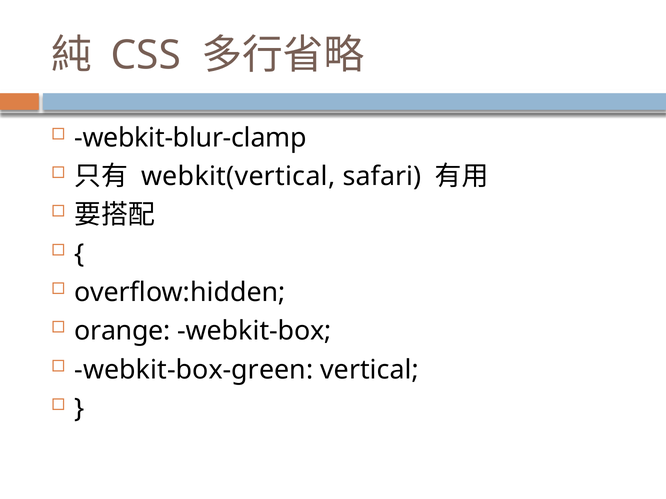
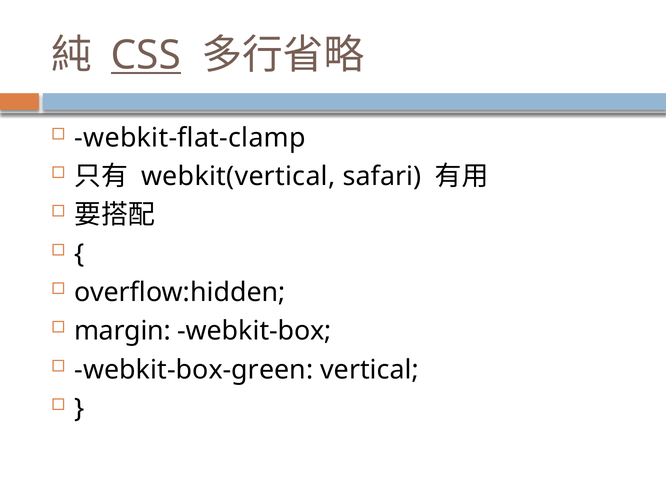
CSS underline: none -> present (146, 56)
webkit-blur-clamp: webkit-blur-clamp -> webkit-flat-clamp (190, 138)
orange: orange -> margin (122, 331)
